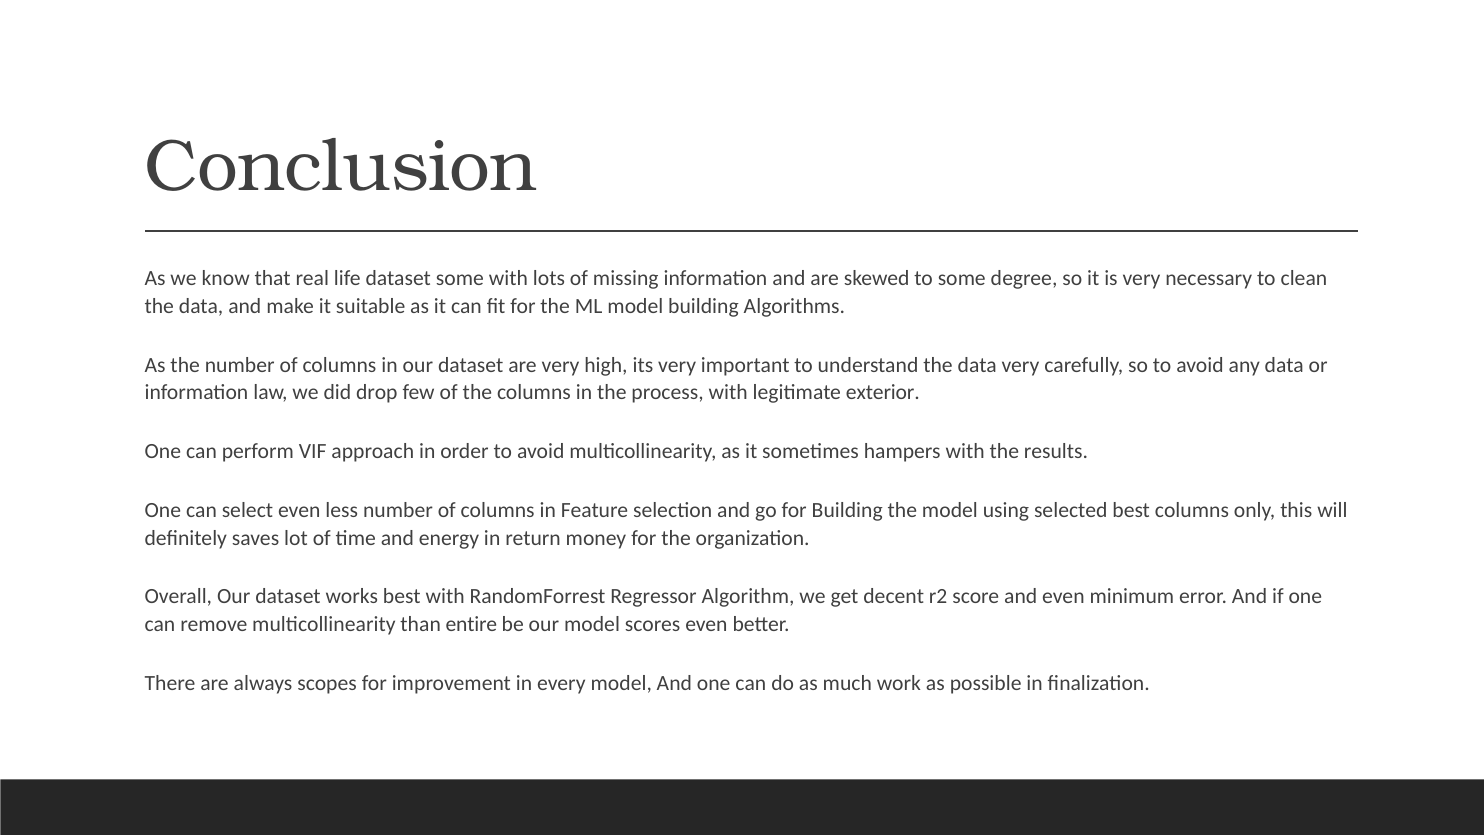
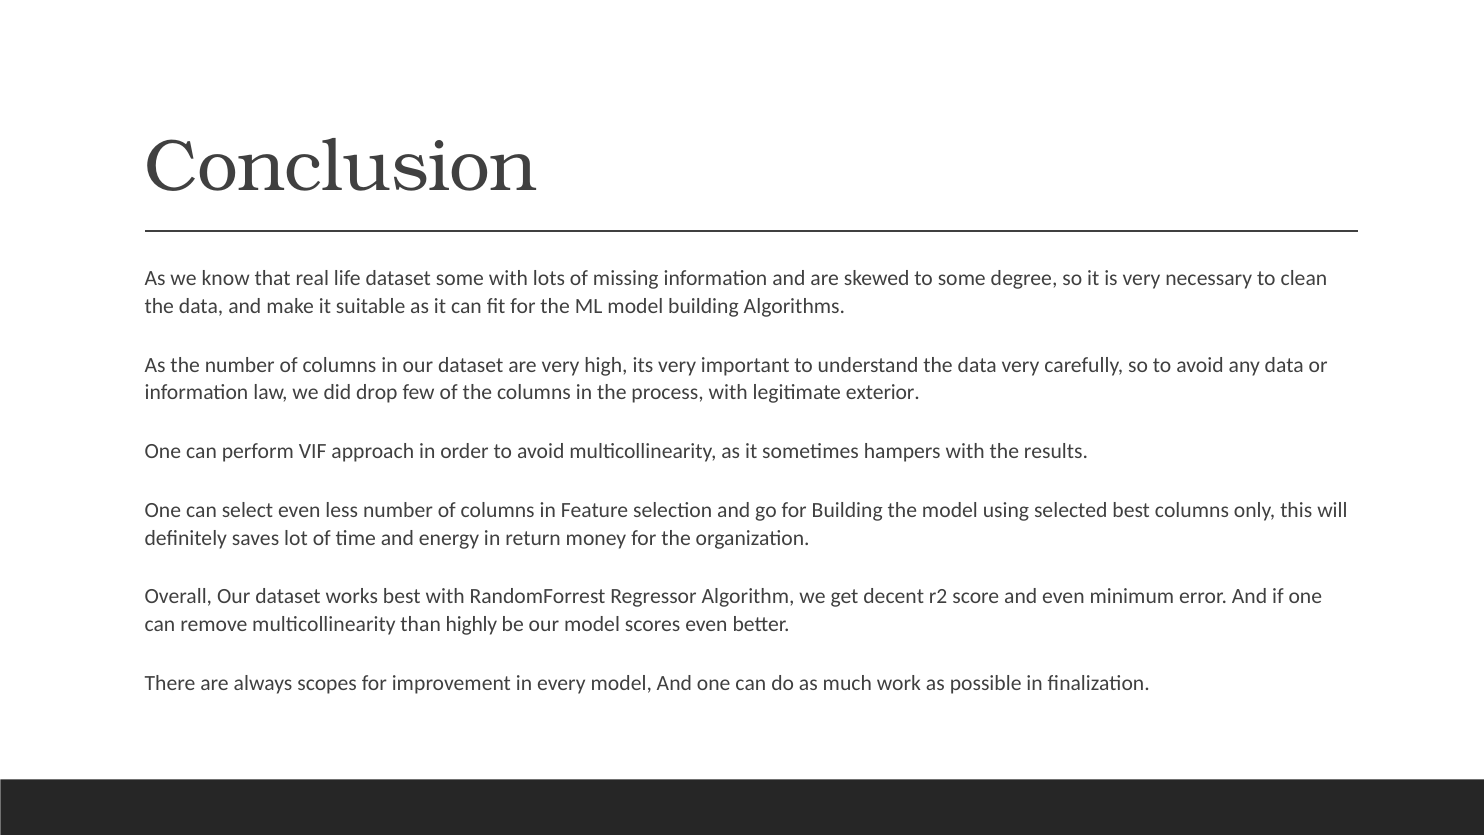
entire: entire -> highly (471, 624)
